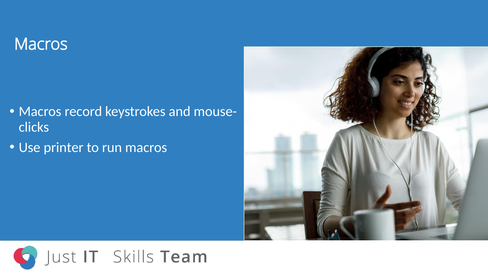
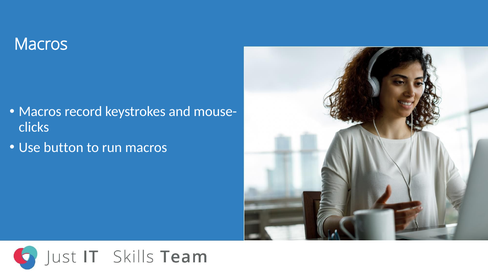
printer: printer -> button (64, 147)
